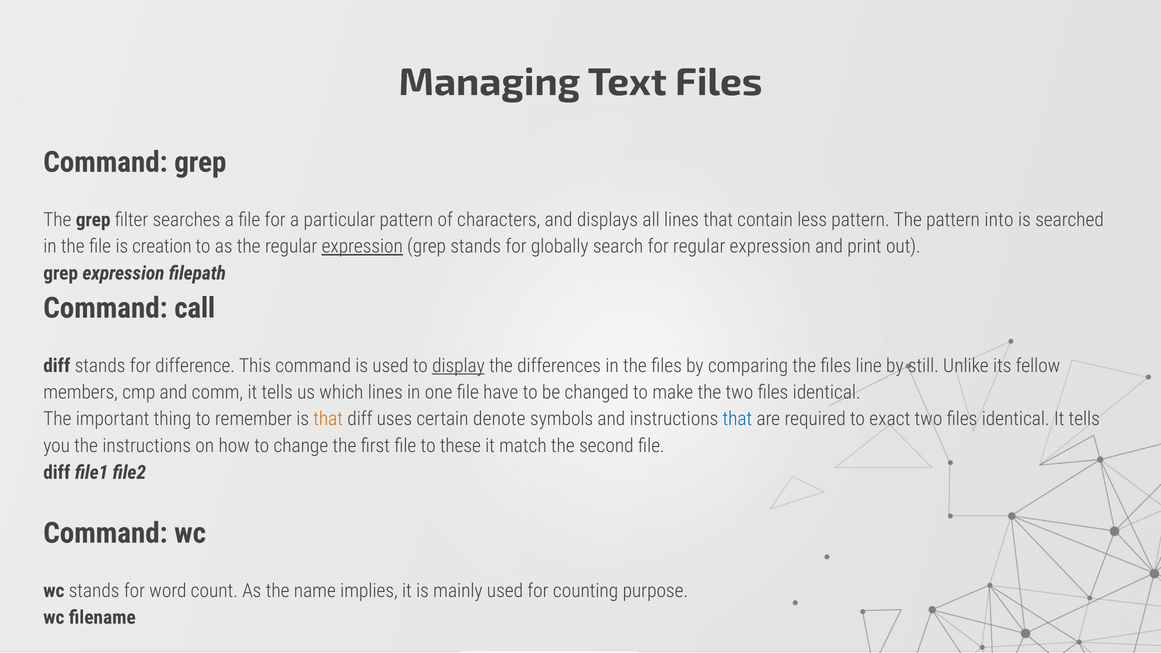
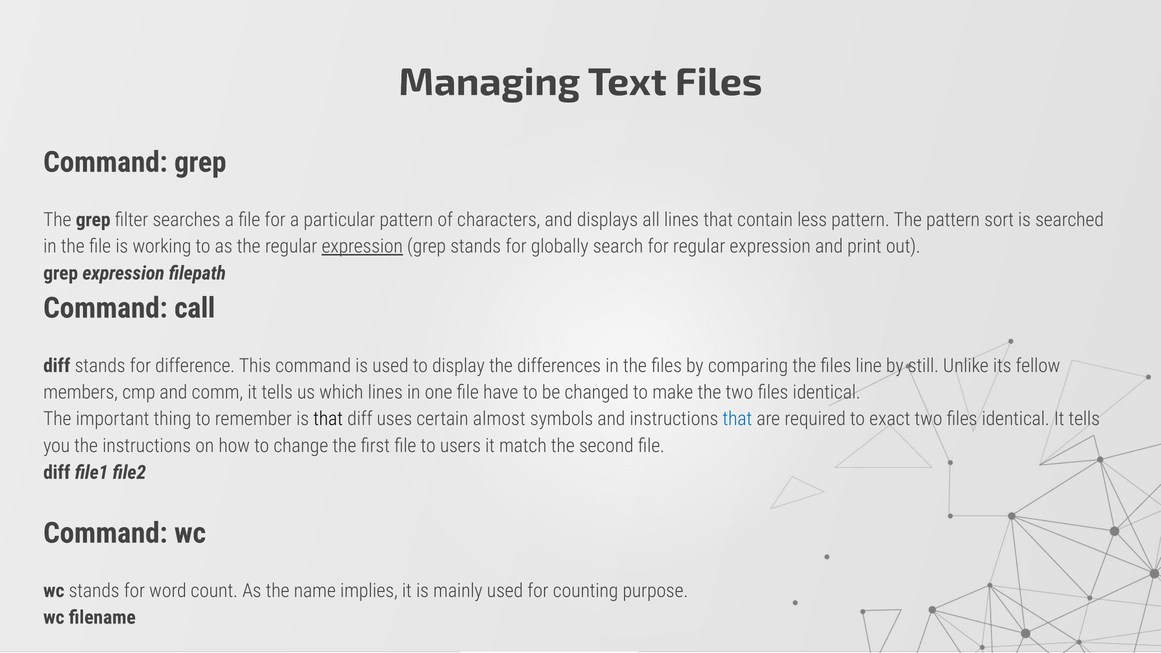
into: into -> sort (999, 220)
creation: creation -> working (162, 246)
display underline: present -> none (458, 366)
that colour: orange -> black (328, 419)
denote: denote -> almost (499, 419)
these: these -> users (460, 446)
